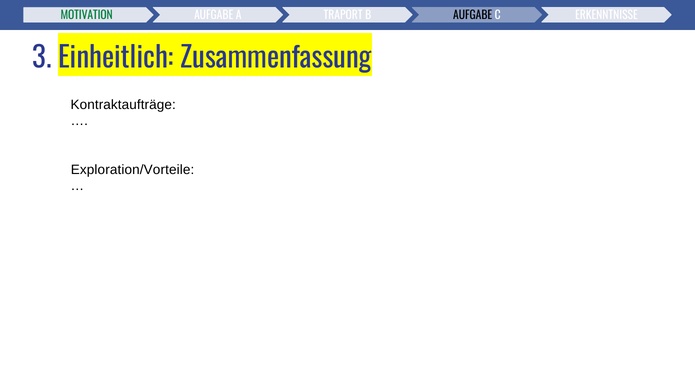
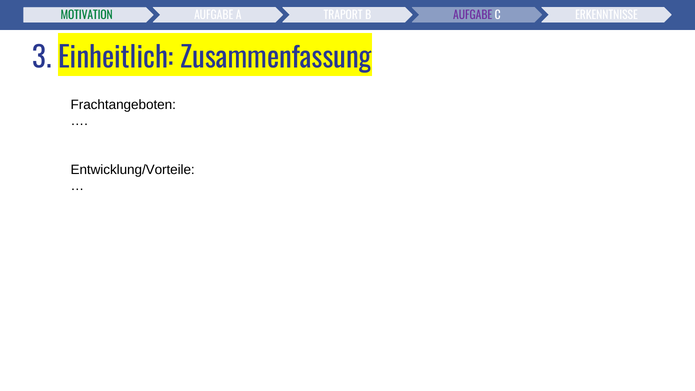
AUFGABE colour: black -> purple (473, 16)
Kontraktaufträge: Kontraktaufträge -> Frachtangeboten (123, 105)
Exploration/Vorteile: Exploration/Vorteile -> Entwicklung/Vorteile (133, 170)
